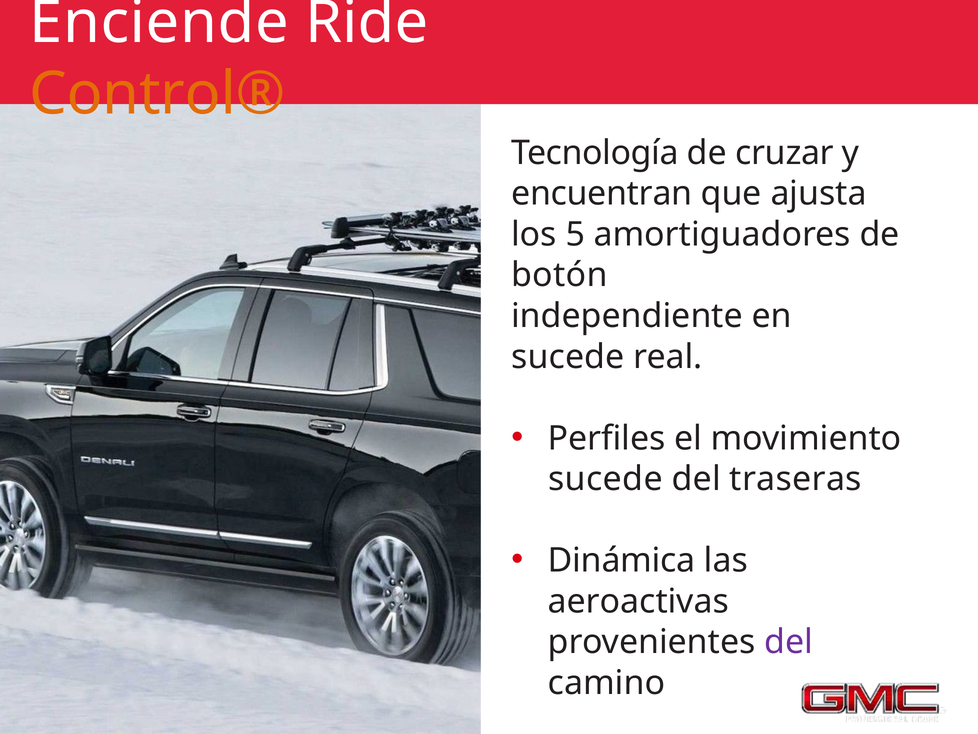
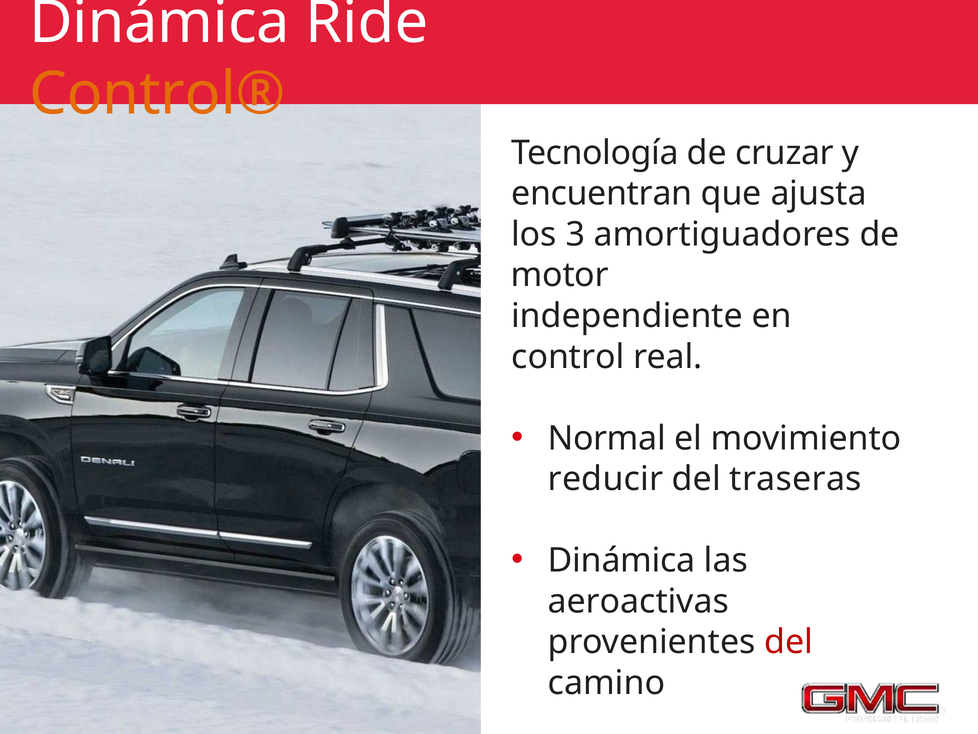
Enciende: Enciende -> Dinámica (160, 22)
5: 5 -> 3 (575, 234)
botón: botón -> motor (560, 275)
sucede: sucede -> control (568, 357)
Perfiles: Perfiles -> Normal (607, 438)
sucede: sucede -> reducir (606, 479)
del colour: purple -> red (789, 642)
